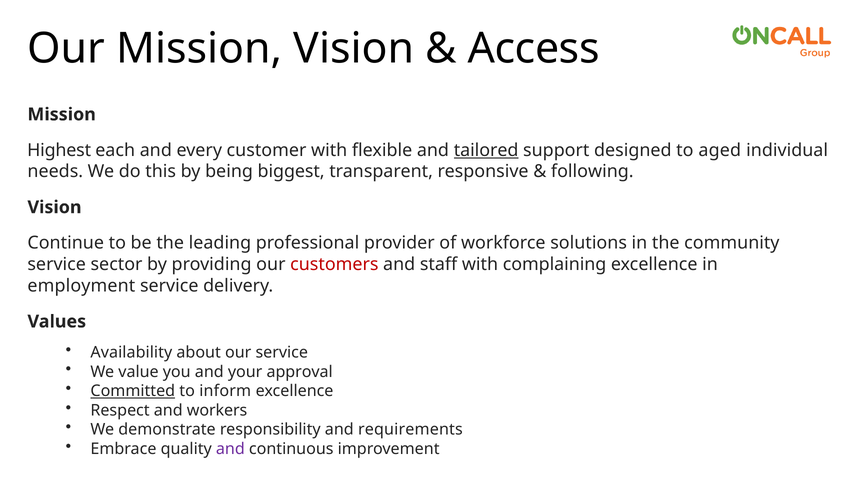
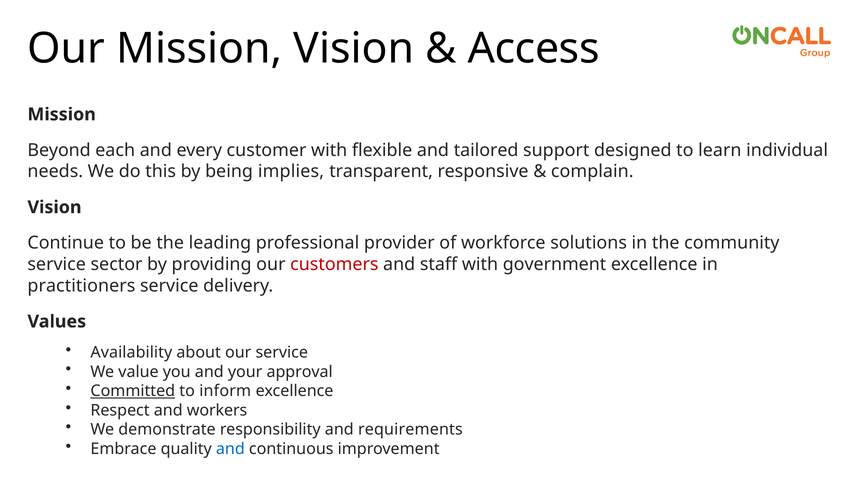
Highest: Highest -> Beyond (59, 150)
tailored underline: present -> none (486, 150)
aged: aged -> learn (720, 150)
biggest: biggest -> implies (291, 172)
following: following -> complain (592, 172)
complaining: complaining -> government (555, 265)
employment: employment -> practitioners (81, 286)
and colour: purple -> blue (230, 449)
